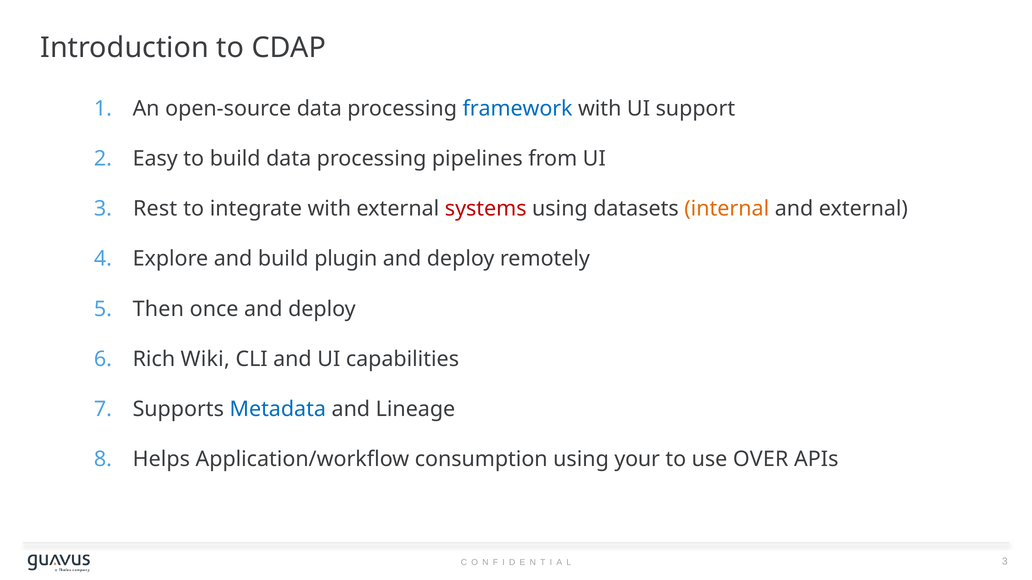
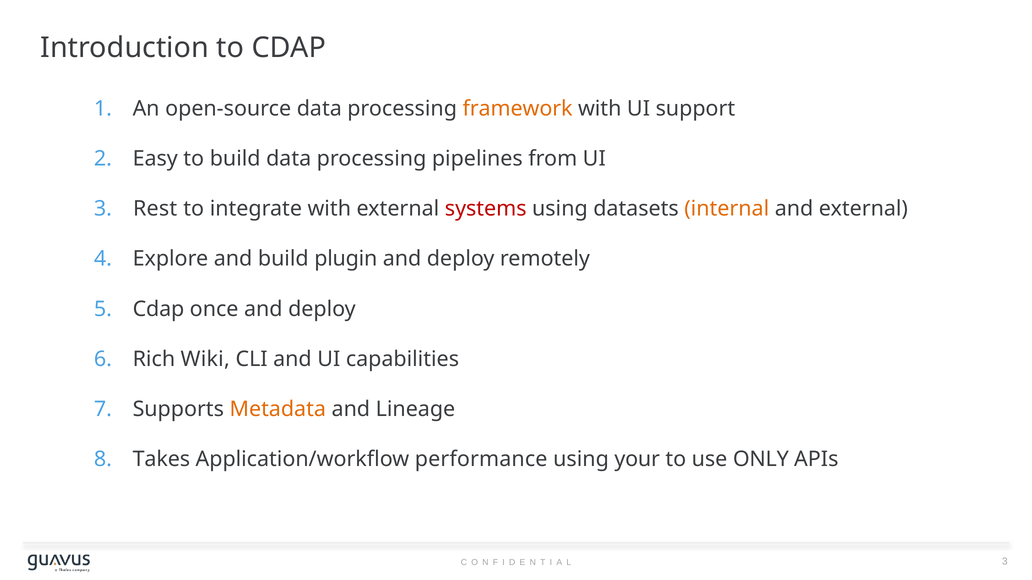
framework colour: blue -> orange (518, 109)
Then: Then -> Cdap (158, 309)
Metadata colour: blue -> orange (278, 410)
Helps: Helps -> Takes (161, 460)
consumption: consumption -> performance (481, 460)
OVER: OVER -> ONLY (761, 460)
